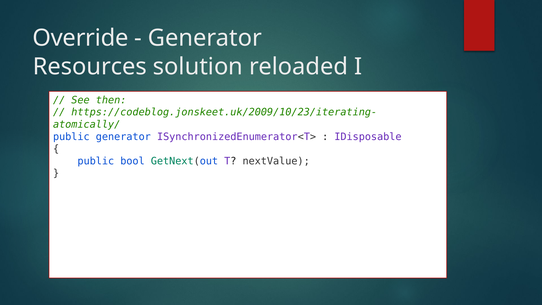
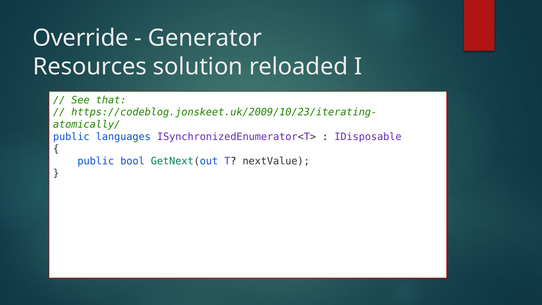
then: then -> that (111, 100)
public generator: generator -> languages (123, 137)
